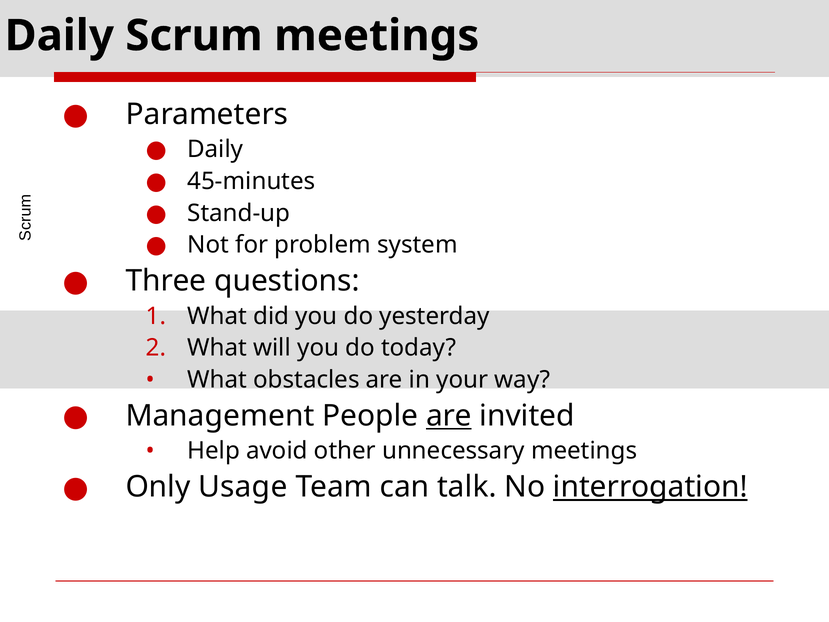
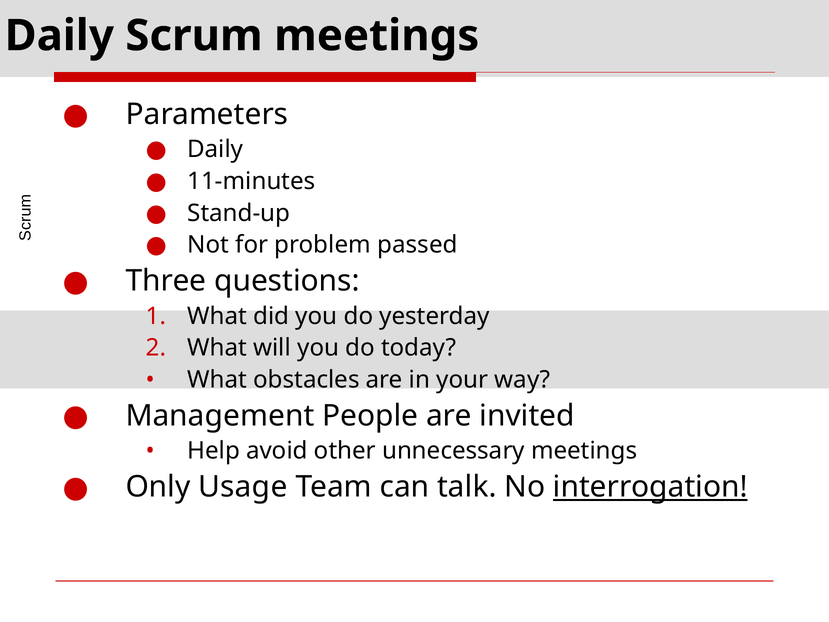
45-minutes: 45-minutes -> 11-minutes (251, 181)
system: system -> passed (417, 245)
are underline: present -> none (449, 416)
